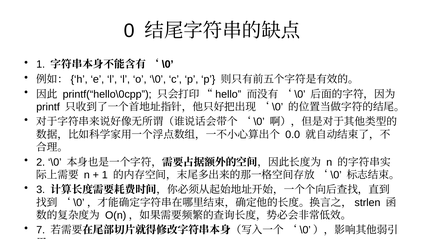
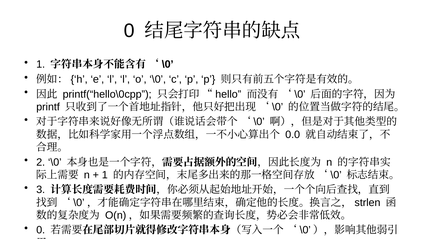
7: 7 -> 0 (41, 230)
